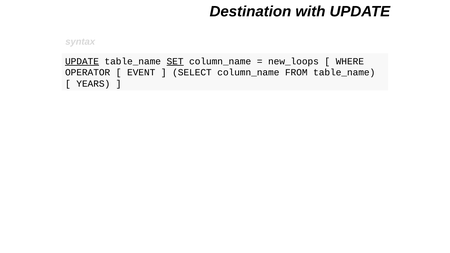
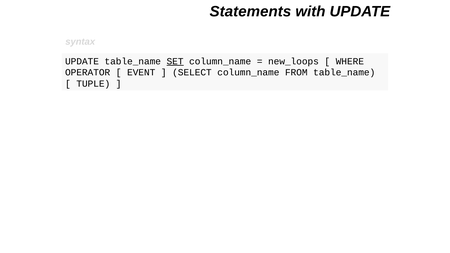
Destination: Destination -> Statements (250, 12)
UPDATE underline: present -> none (82, 61)
YEARS: YEARS -> TUPLE (93, 84)
